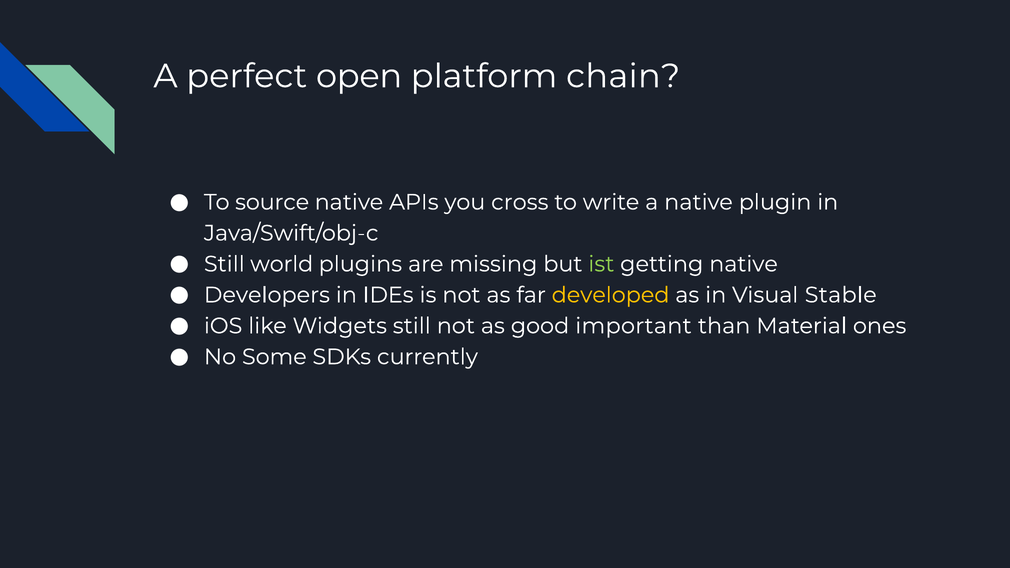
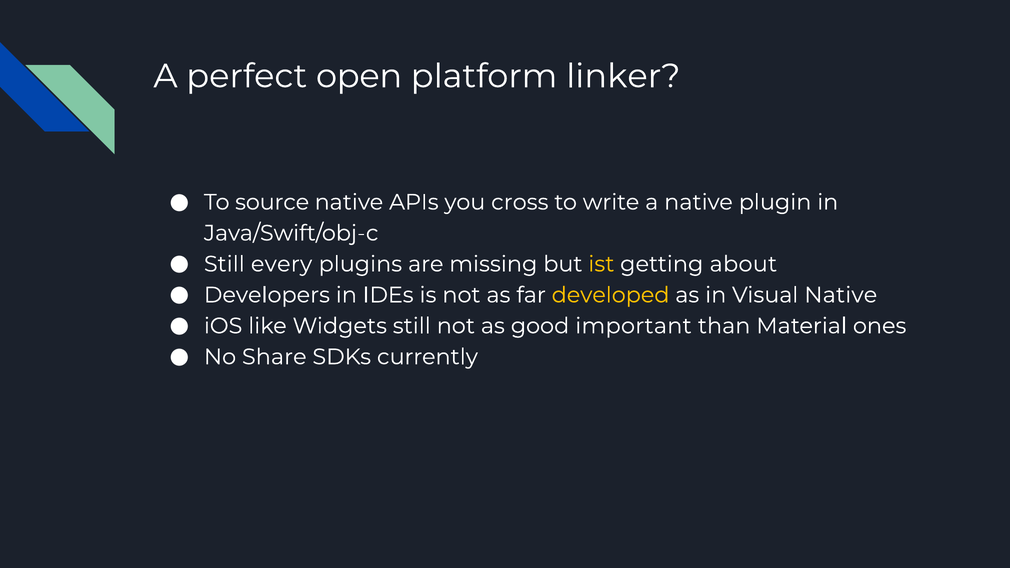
chain: chain -> linker (623, 76)
world: world -> every (282, 264)
ist colour: light green -> yellow (601, 264)
getting native: native -> about (743, 264)
Visual Stable: Stable -> Native (841, 295)
Some: Some -> Share (274, 357)
